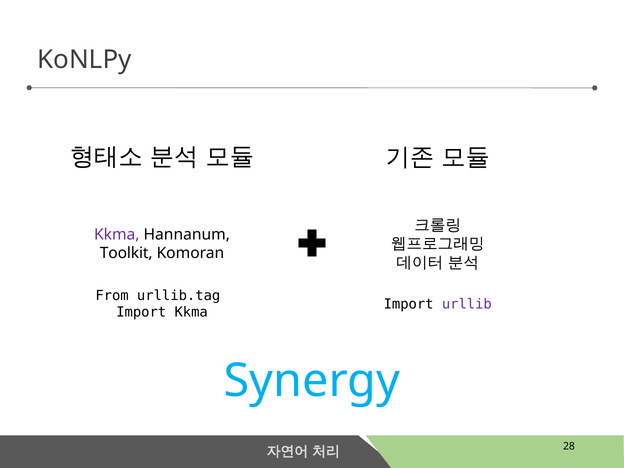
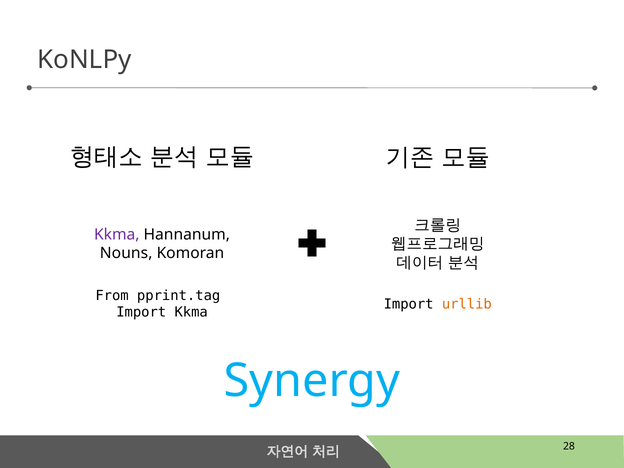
Toolkit: Toolkit -> Nouns (126, 253)
urllib.tag: urllib.tag -> pprint.tag (179, 296)
urllib colour: purple -> orange (467, 304)
